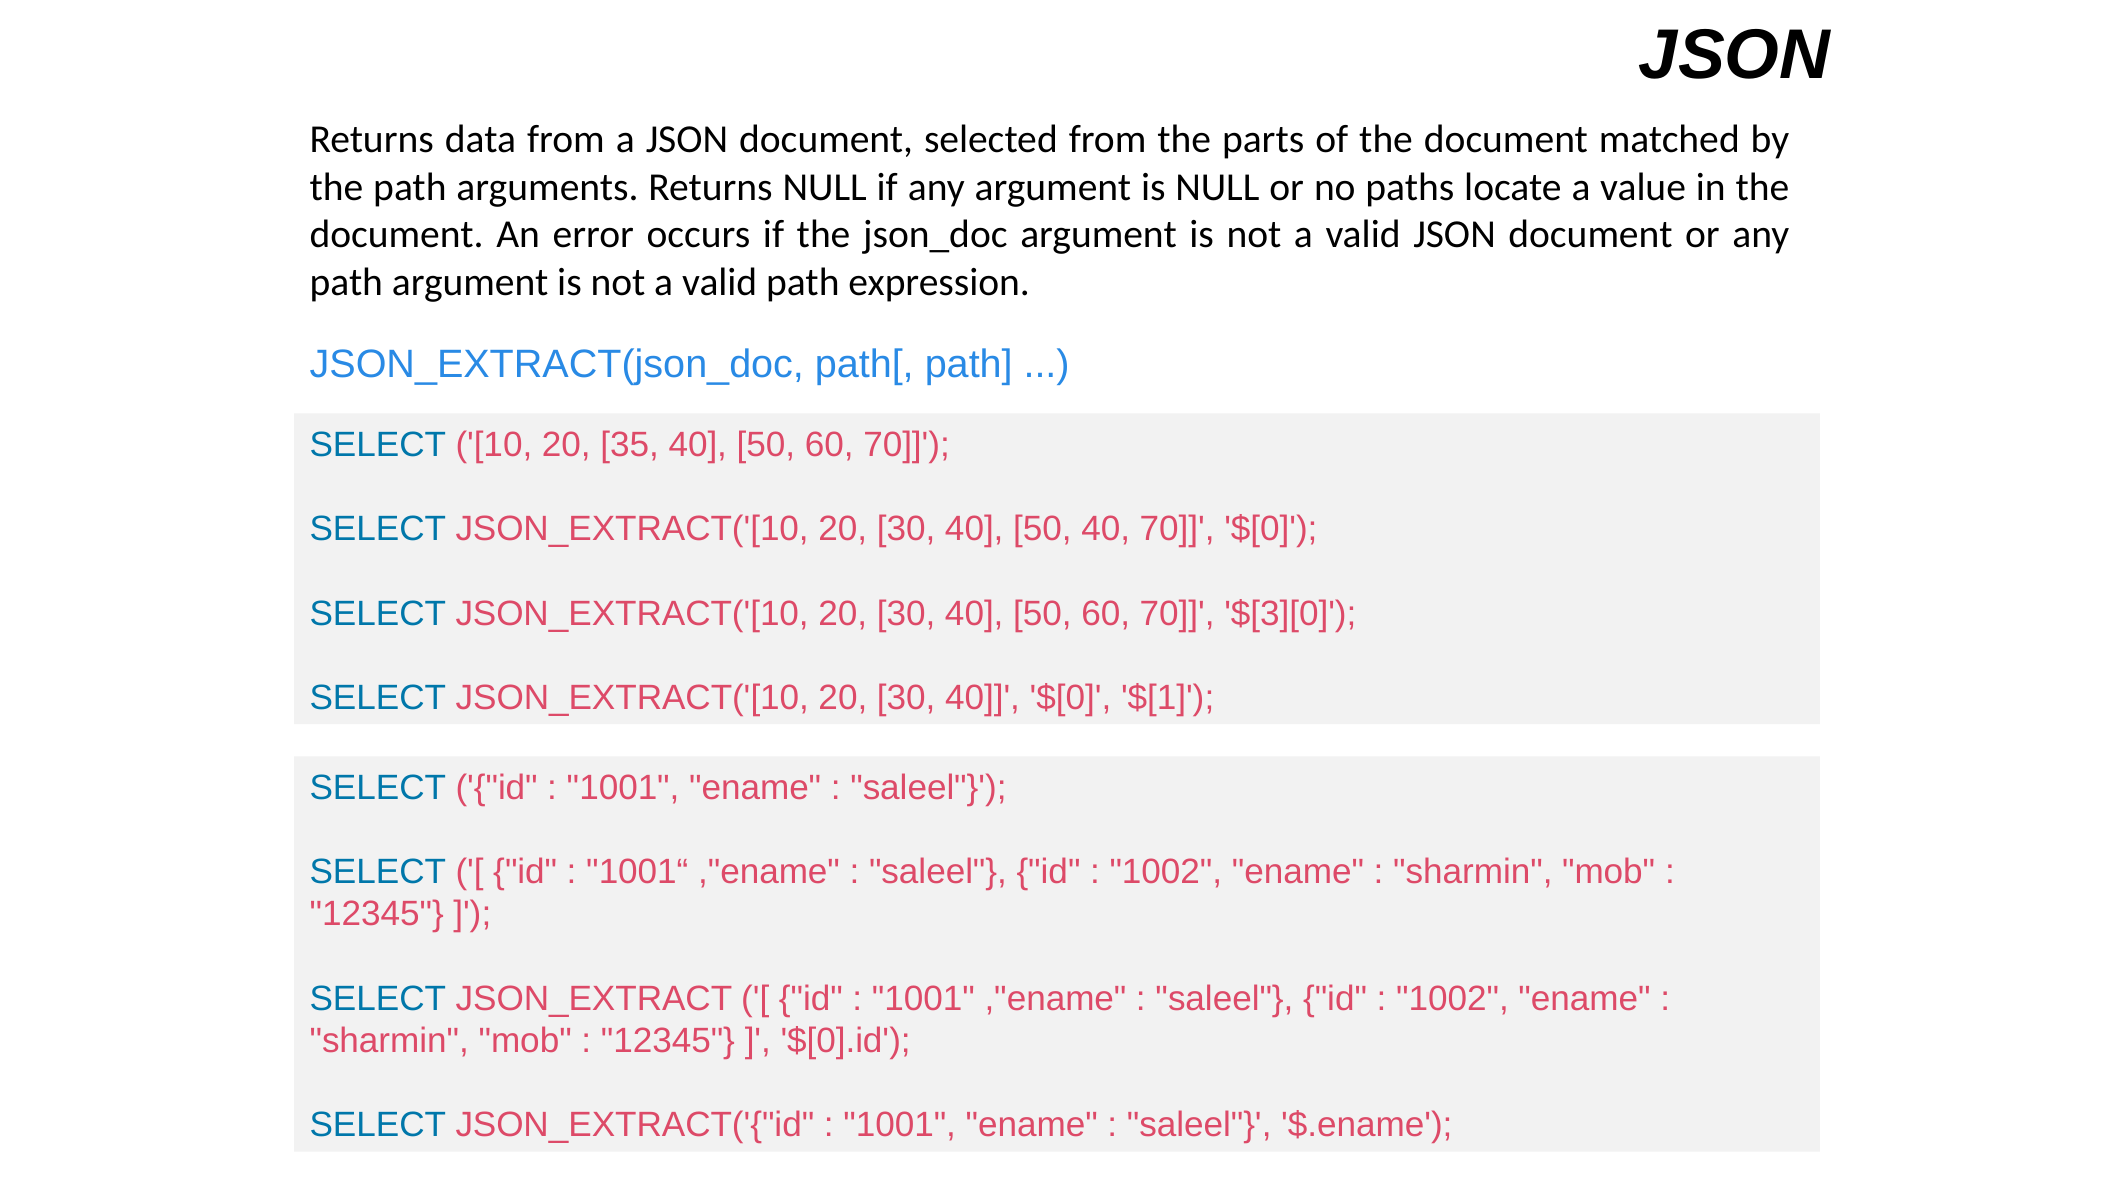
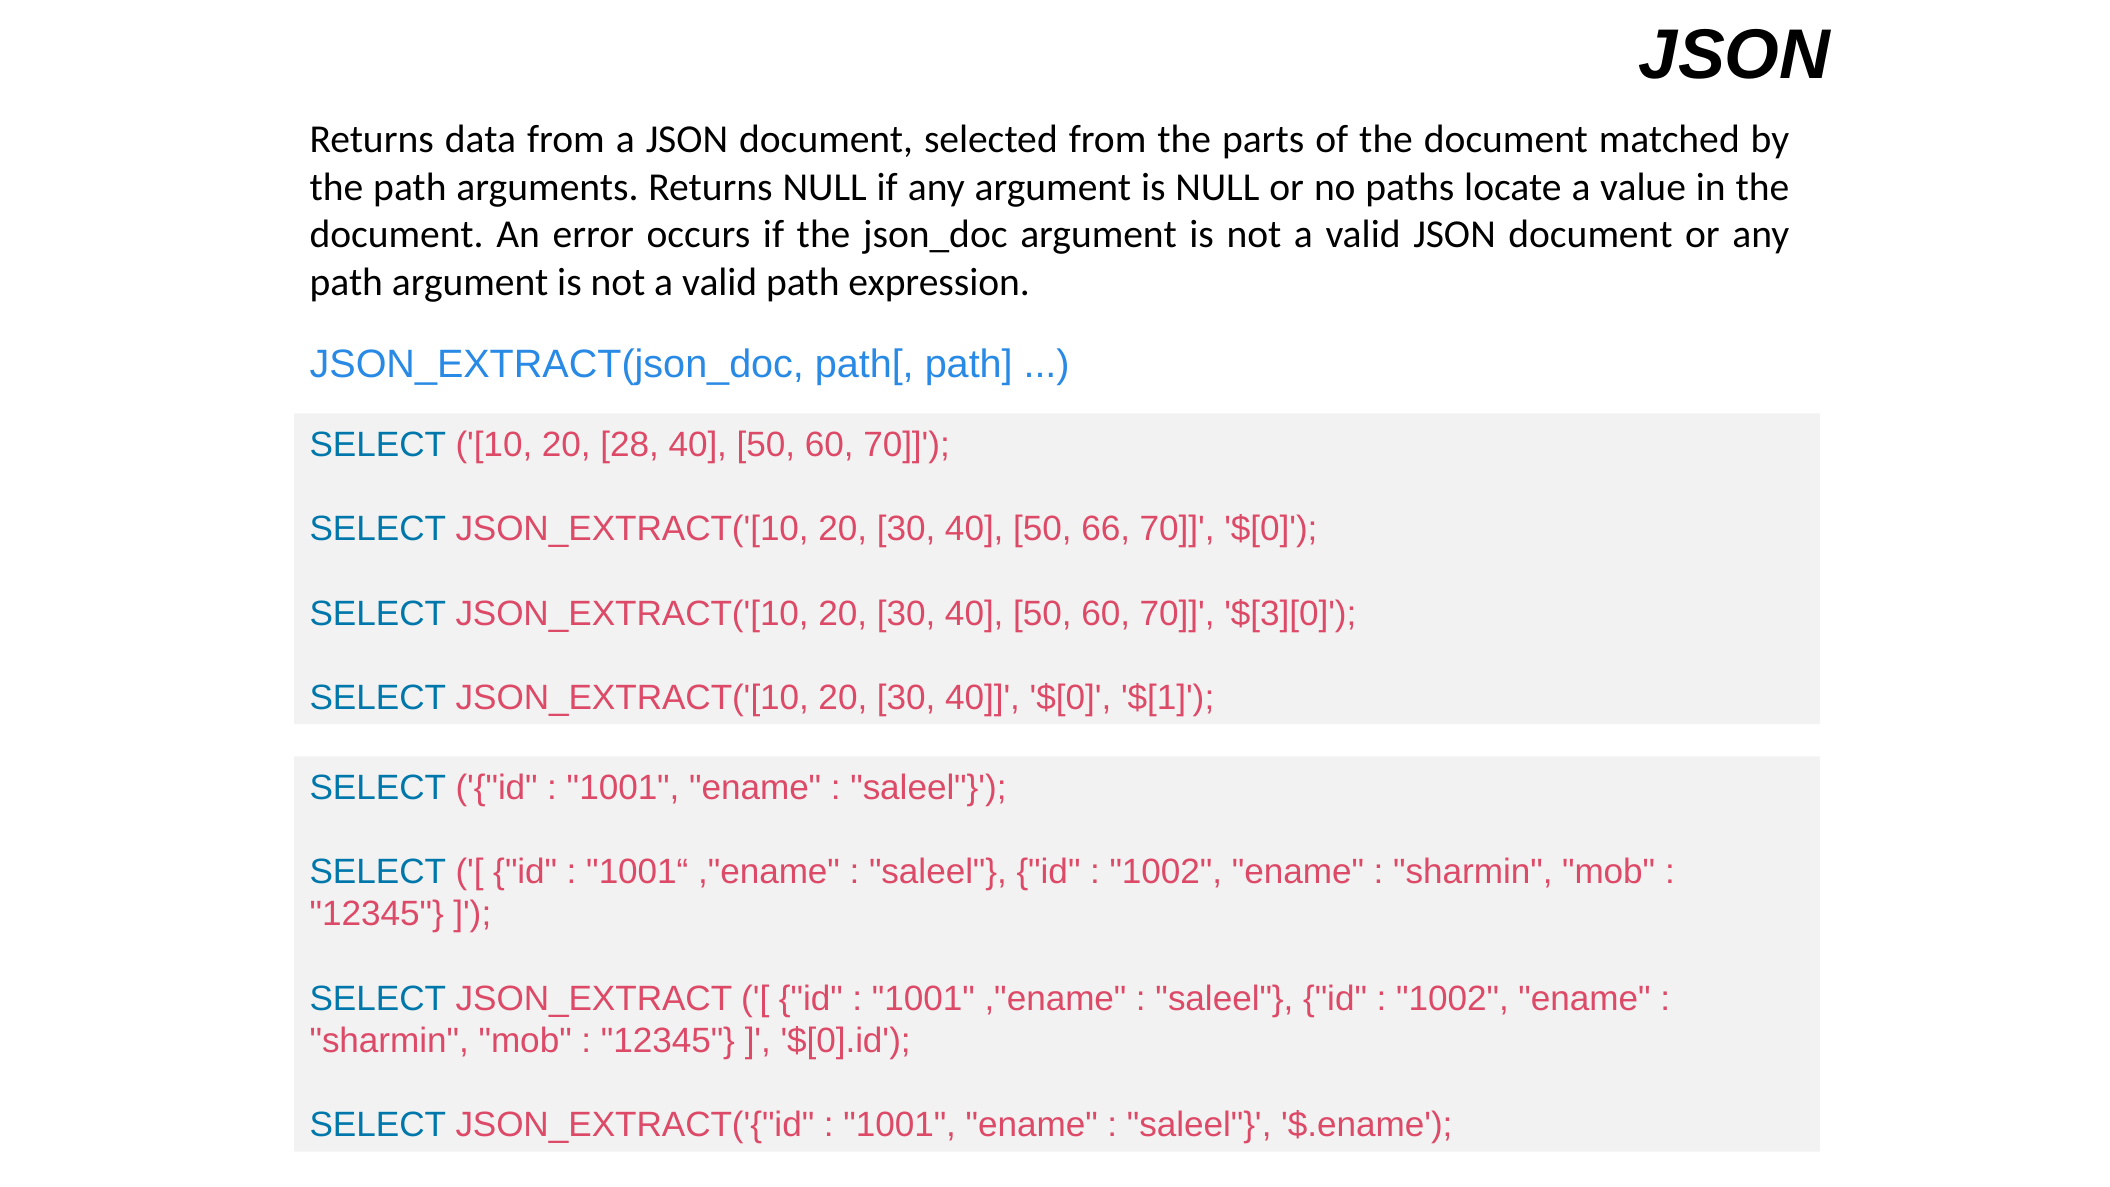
35: 35 -> 28 (630, 445)
50 40: 40 -> 66 (1106, 529)
